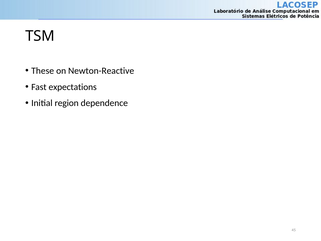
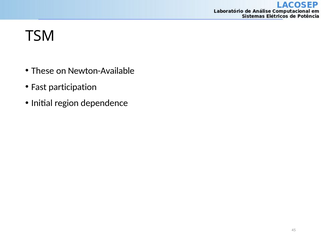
Newton-Reactive: Newton-Reactive -> Newton-Available (101, 71)
expectations: expectations -> participation (73, 87)
